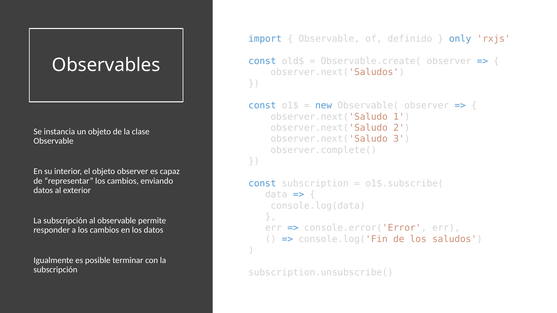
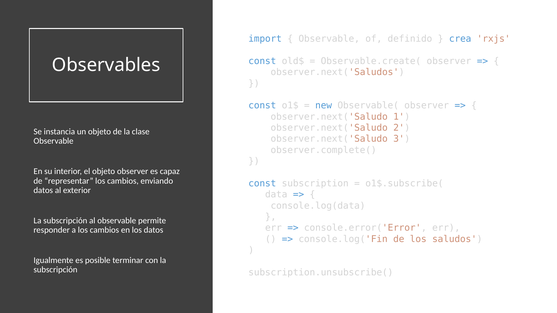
only: only -> crea (460, 39)
